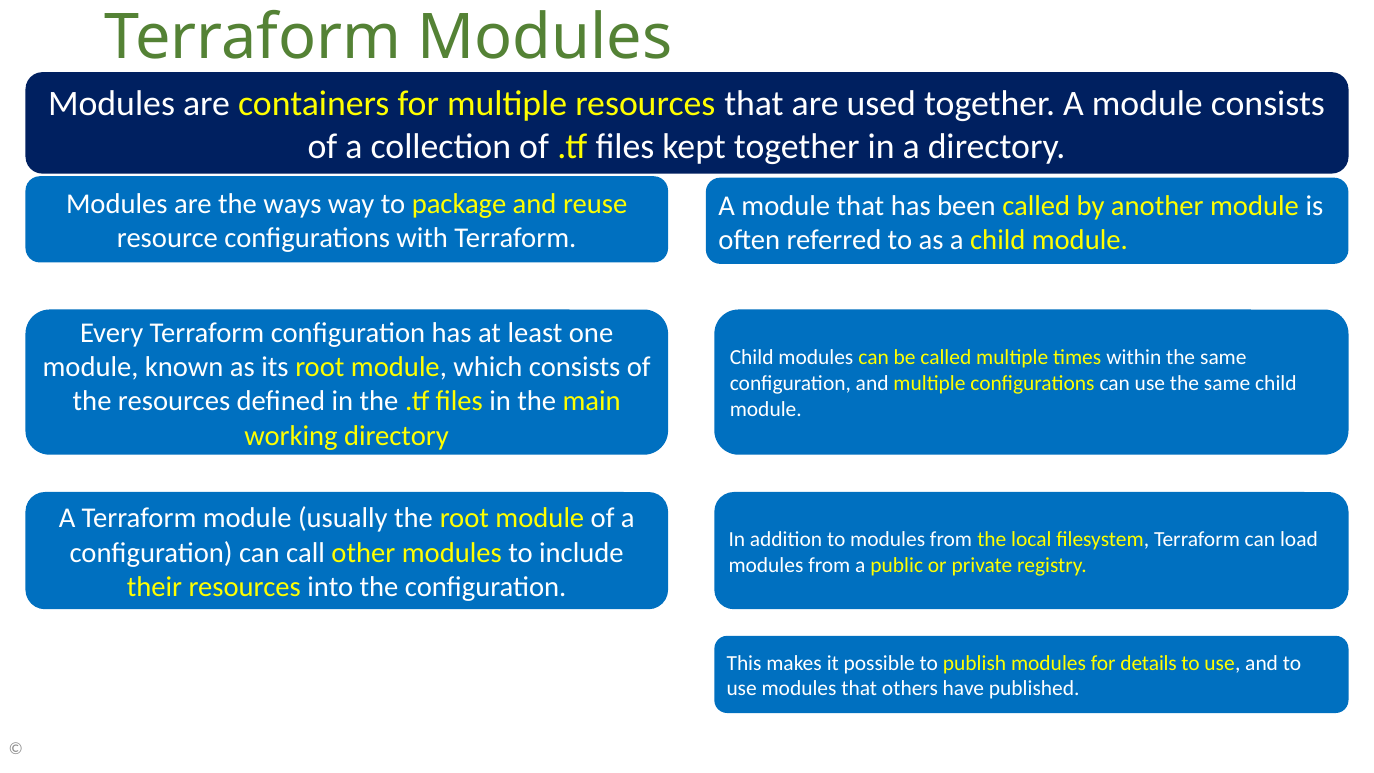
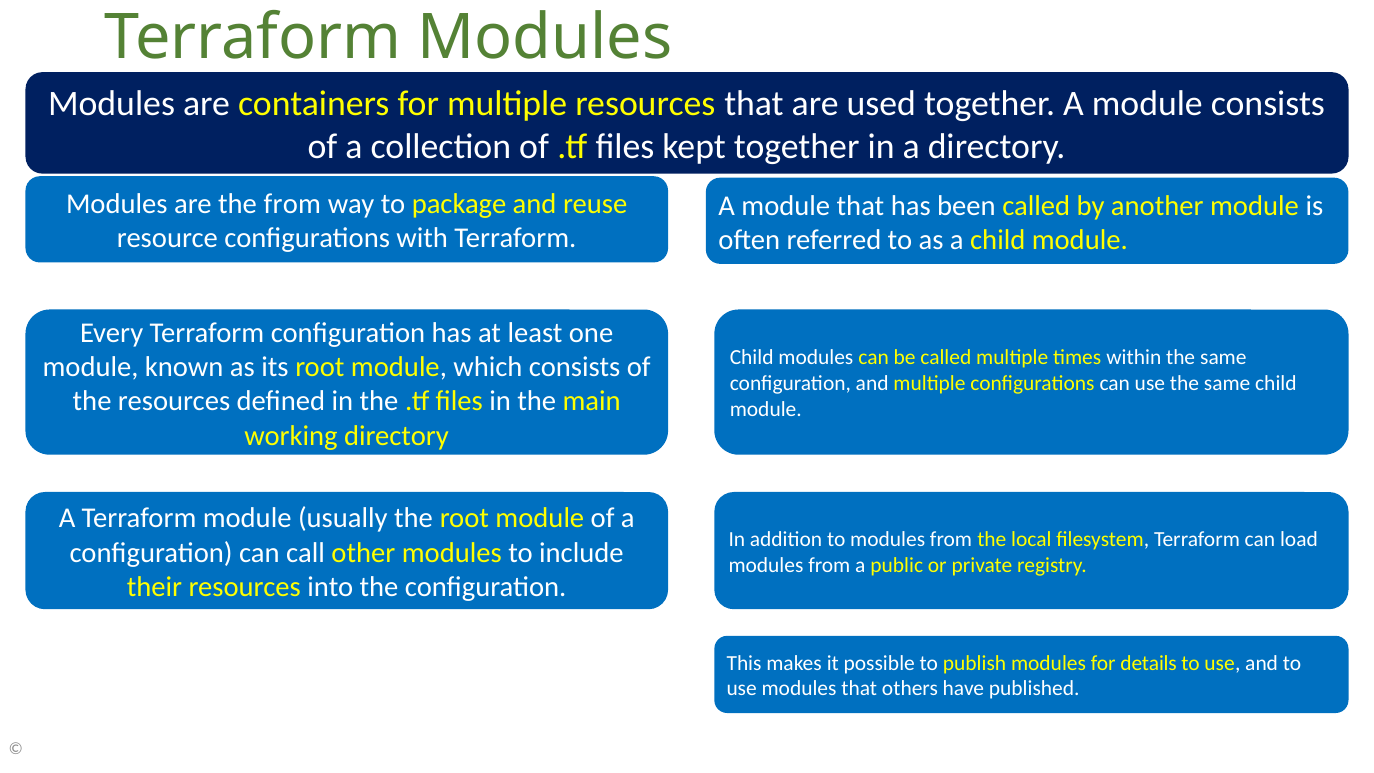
the ways: ways -> from (292, 204)
